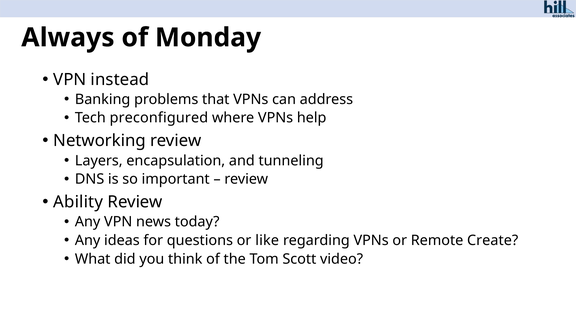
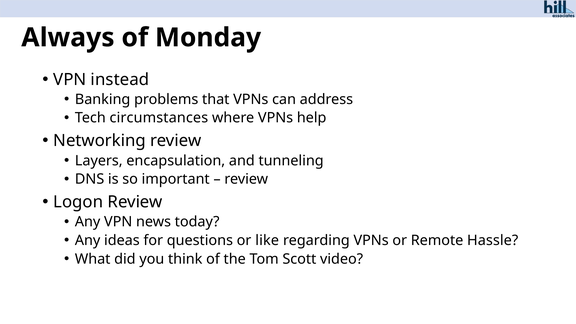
preconfigured: preconfigured -> circumstances (159, 118)
Ability: Ability -> Logon (78, 202)
Create: Create -> Hassle (493, 240)
